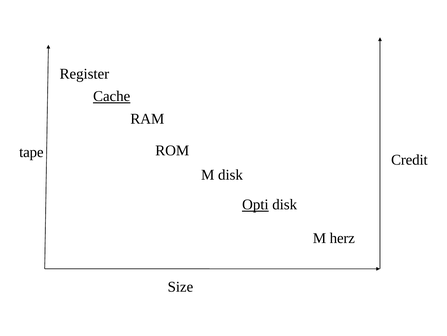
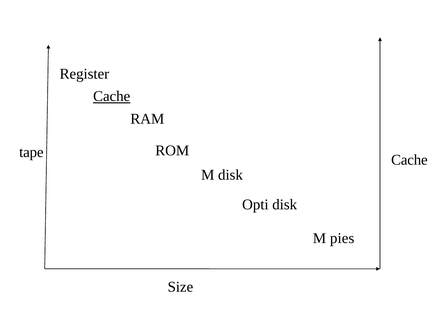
Credit: Credit -> Cache (409, 160)
Opti underline: present -> none (255, 204)
herz: herz -> pies (342, 238)
